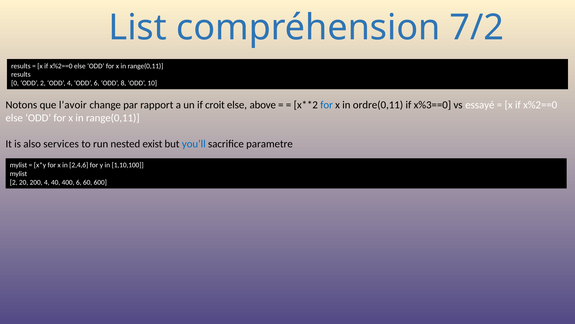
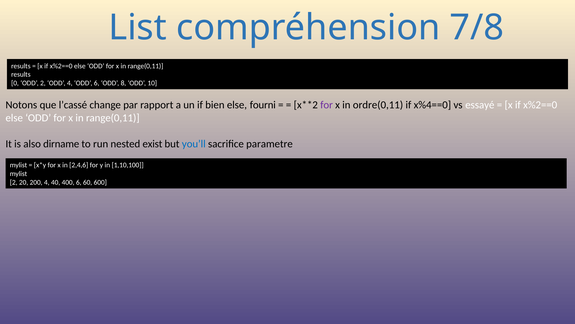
7/2: 7/2 -> 7/8 (477, 27)
l’avoir: l’avoir -> l’cassé (73, 105)
croit: croit -> bien (215, 105)
above: above -> fourni (263, 105)
for colour: blue -> purple (327, 105)
x%3==0: x%3==0 -> x%4==0 (432, 105)
services: services -> dirname (61, 144)
